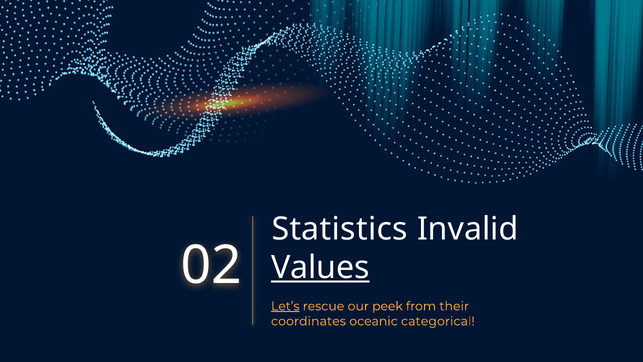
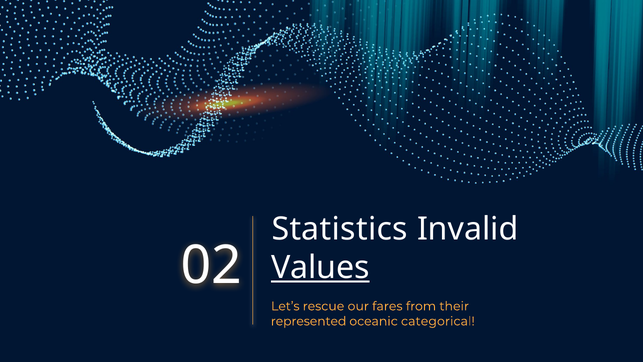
Let’s underline: present -> none (285, 306)
peek: peek -> fares (387, 306)
coordinates: coordinates -> represented (309, 321)
